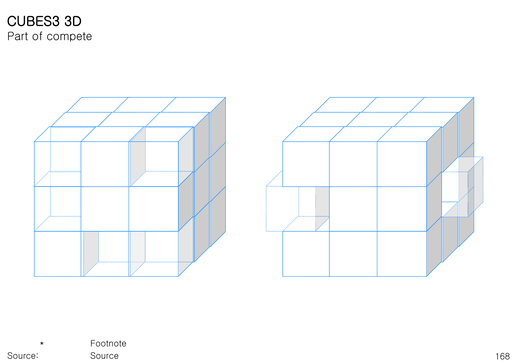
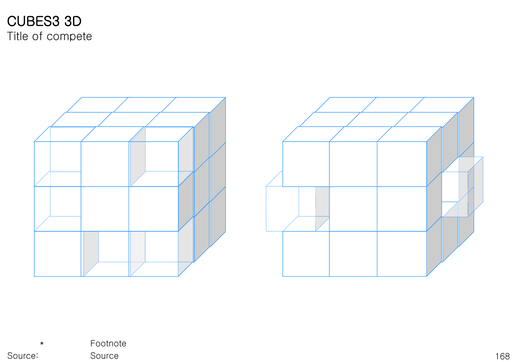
Part: Part -> Title (18, 36)
